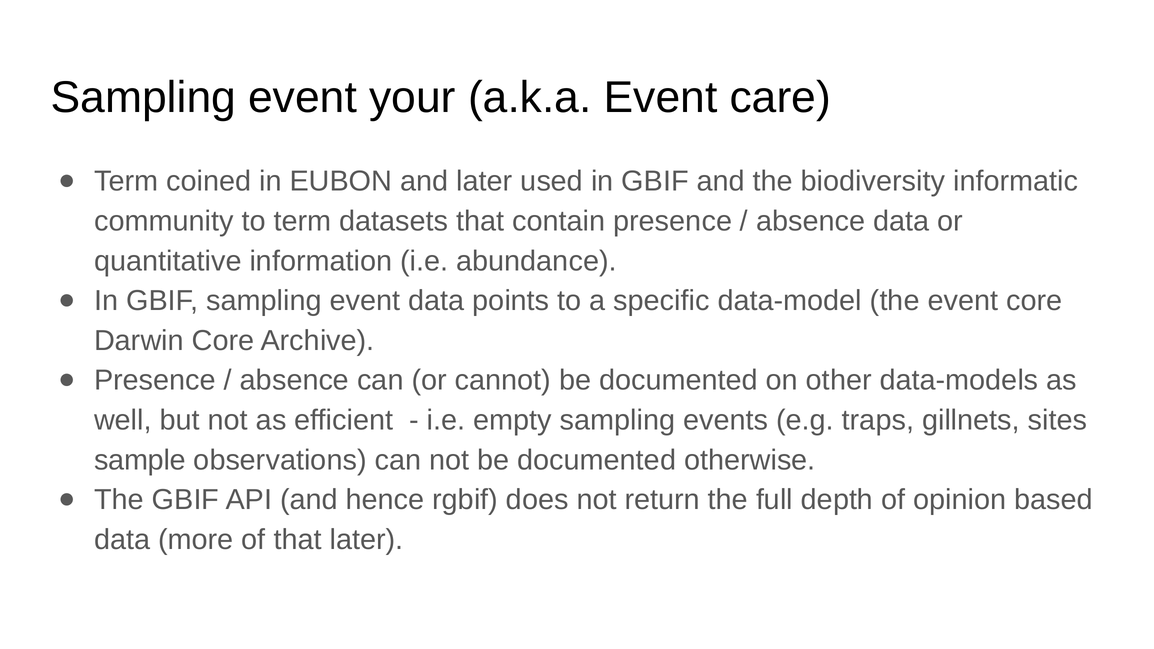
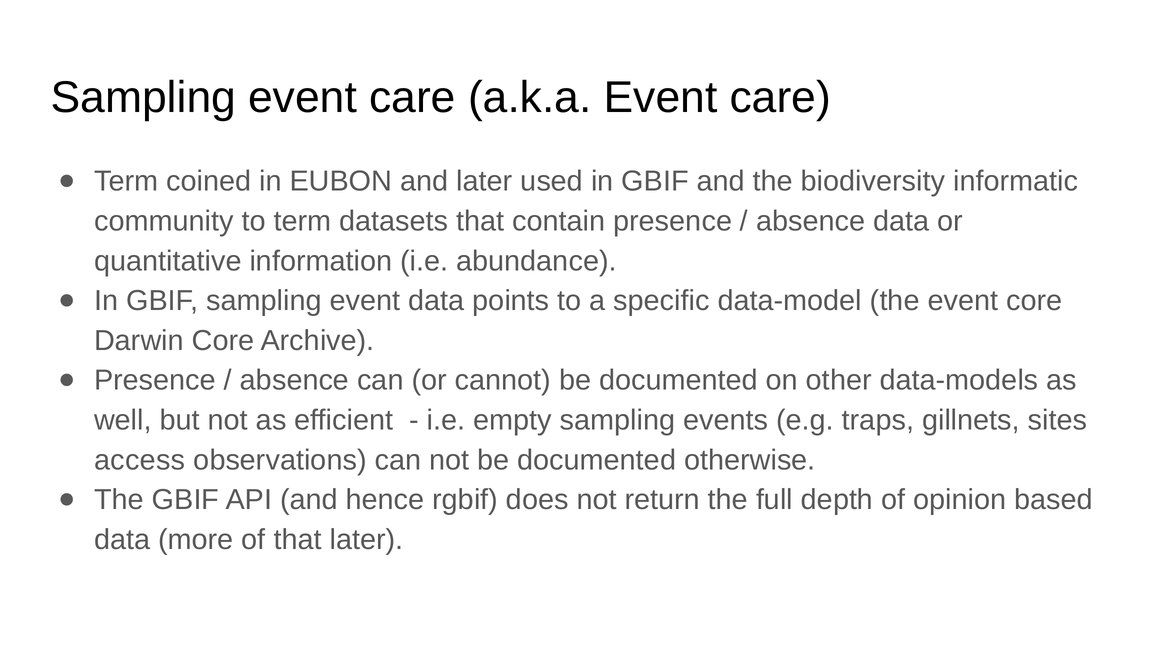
Sampling event your: your -> care (412, 97)
sample: sample -> access (140, 460)
